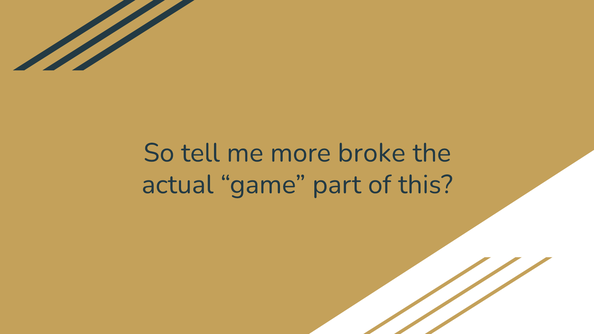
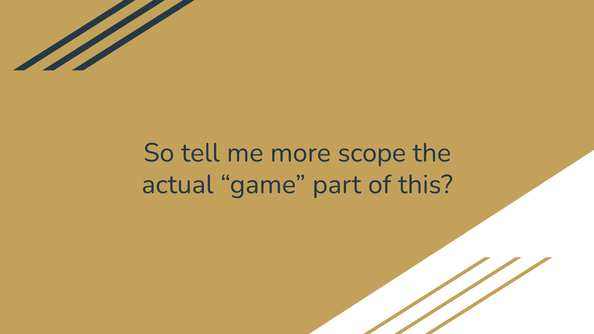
broke: broke -> scope (372, 153)
